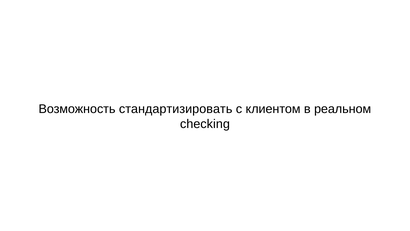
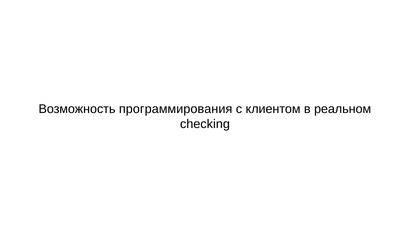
стандартизировать: стандартизировать -> программирования (176, 109)
